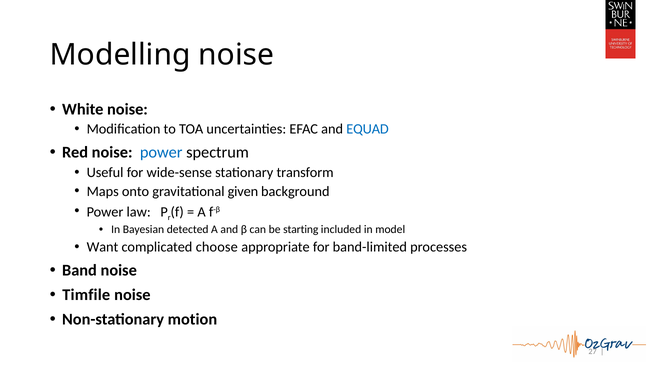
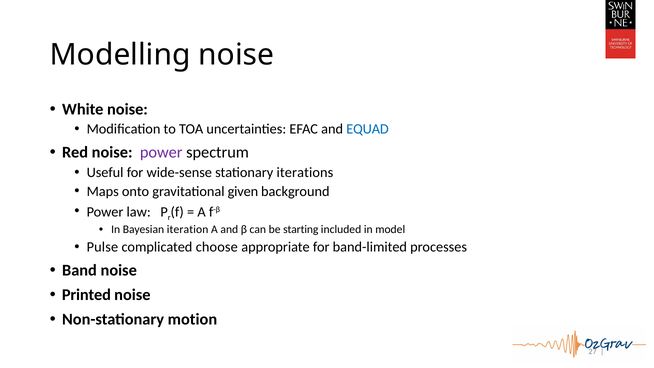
power colour: blue -> purple (161, 152)
transform: transform -> iterations (305, 172)
detected: detected -> iteration (188, 230)
Want: Want -> Pulse (102, 247)
Timfile: Timfile -> Printed (86, 295)
